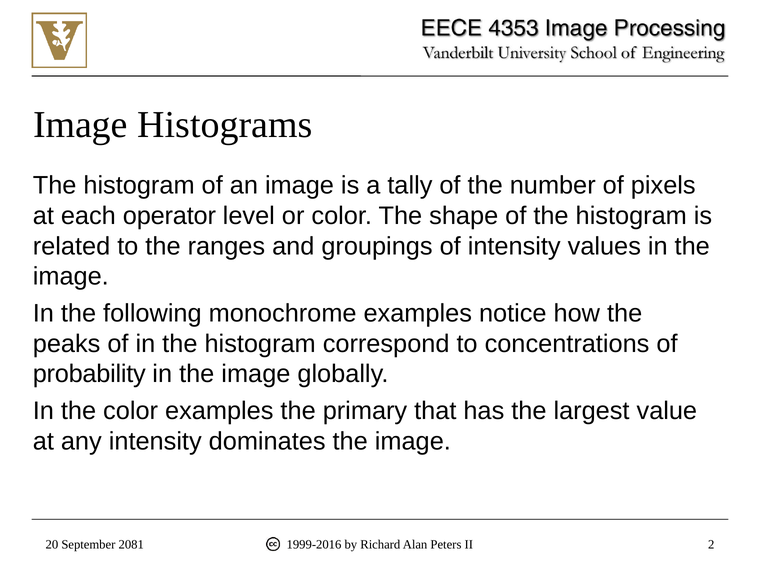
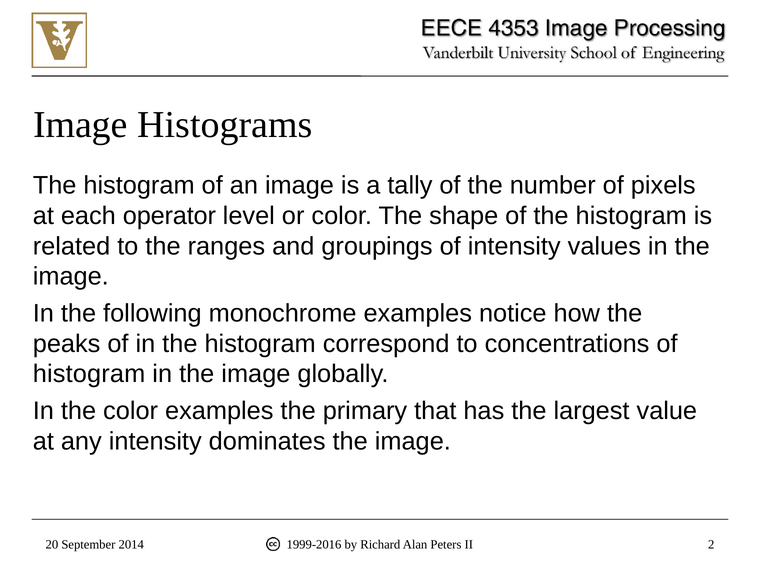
probability: probability -> histogram (89, 374)
2081: 2081 -> 2014 (131, 544)
